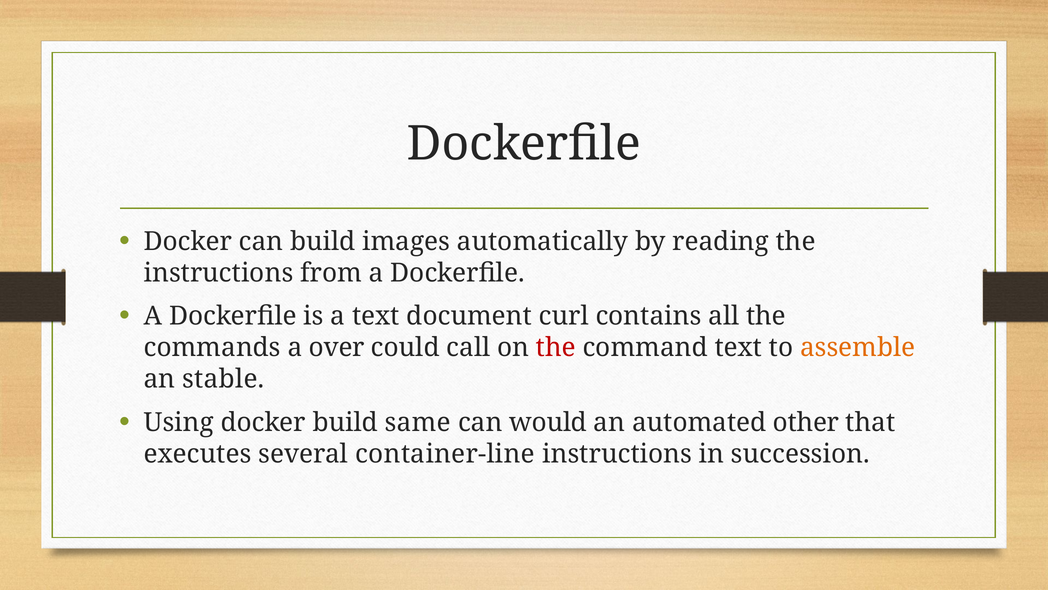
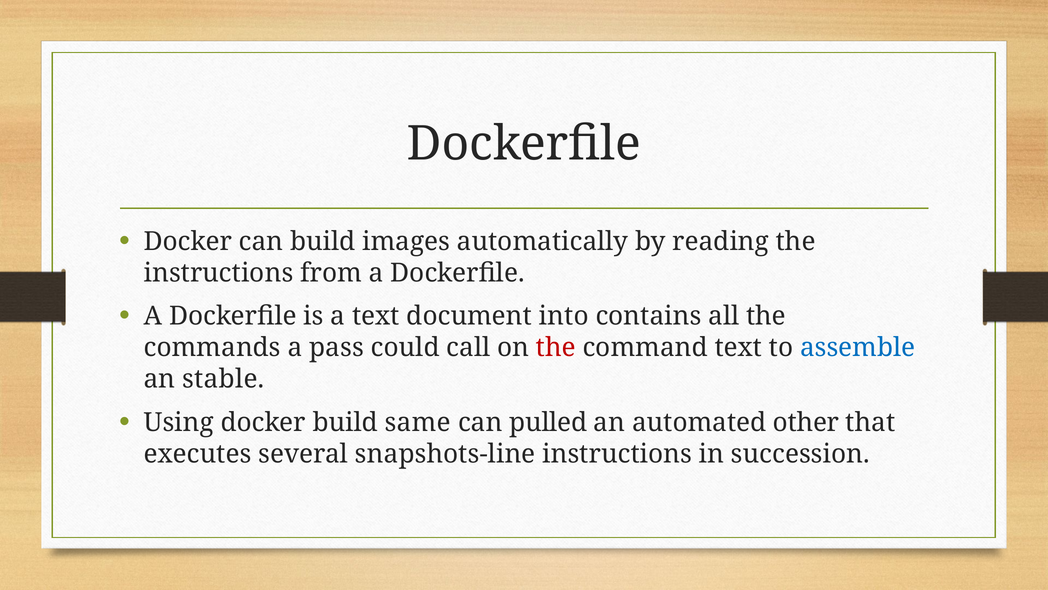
curl: curl -> into (564, 316)
over: over -> pass (337, 347)
assemble colour: orange -> blue (858, 347)
would: would -> pulled (548, 422)
container-line: container-line -> snapshots-line (445, 454)
